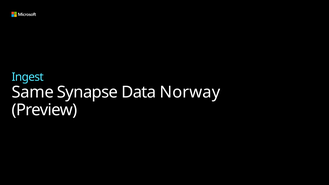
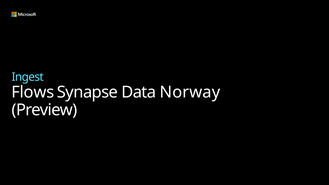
Same: Same -> Flows (33, 92)
